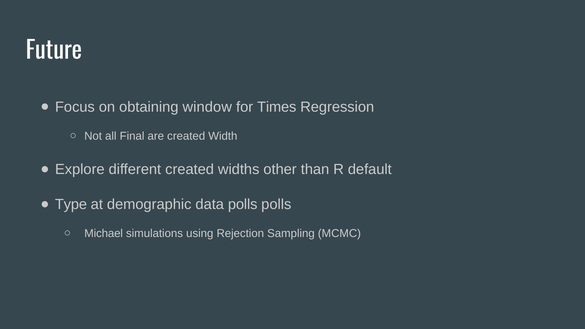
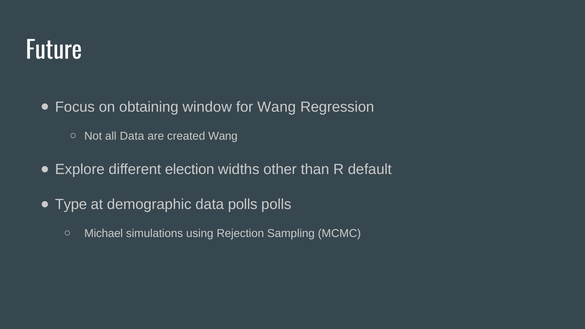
for Times: Times -> Wang (277, 107)
all Final: Final -> Data (132, 136)
created Width: Width -> Wang (223, 136)
different created: created -> election (190, 169)
